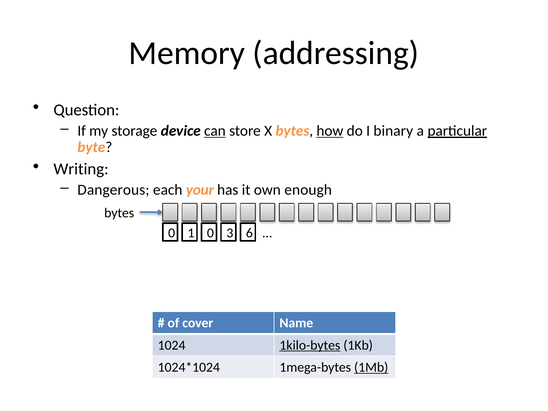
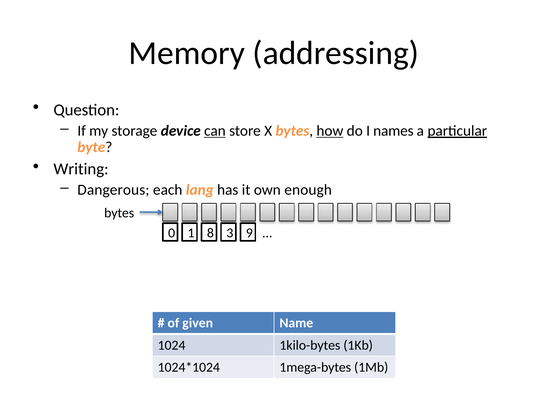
binary: binary -> names (393, 131)
your: your -> lang (200, 190)
1 0: 0 -> 8 (210, 233)
6: 6 -> 9 (249, 233)
cover: cover -> given (198, 323)
1kilo-bytes underline: present -> none (310, 345)
1Mb underline: present -> none (371, 367)
